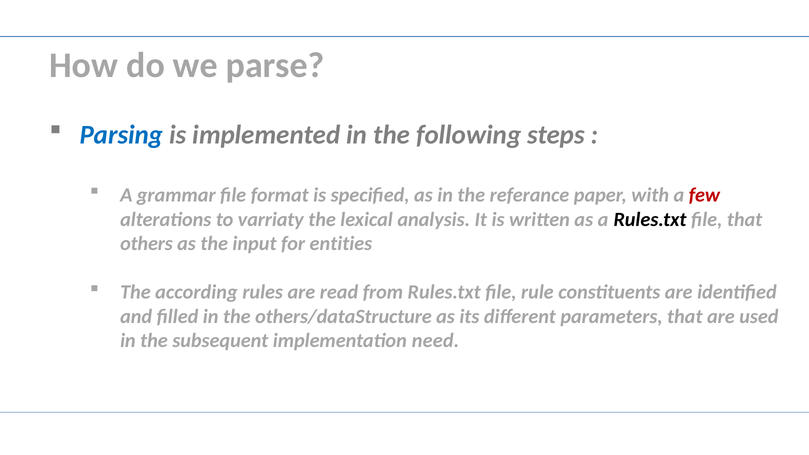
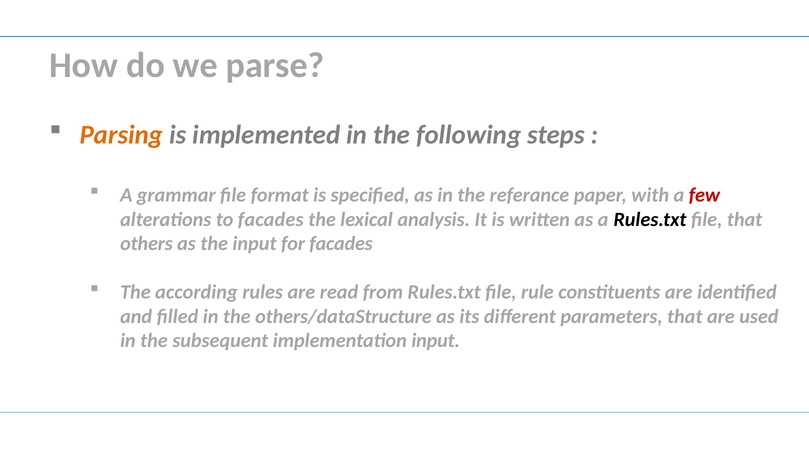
Parsing colour: blue -> orange (121, 135)
to varriaty: varriaty -> facades (271, 219)
for entities: entities -> facades (341, 244)
implementation need: need -> input (436, 341)
